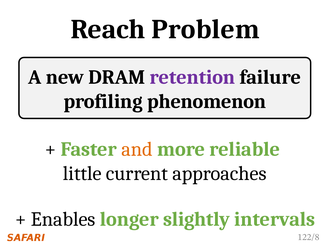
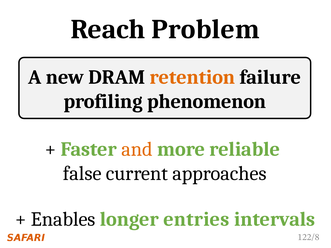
retention colour: purple -> orange (192, 77)
little: little -> false (82, 174)
slightly: slightly -> entries (196, 220)
